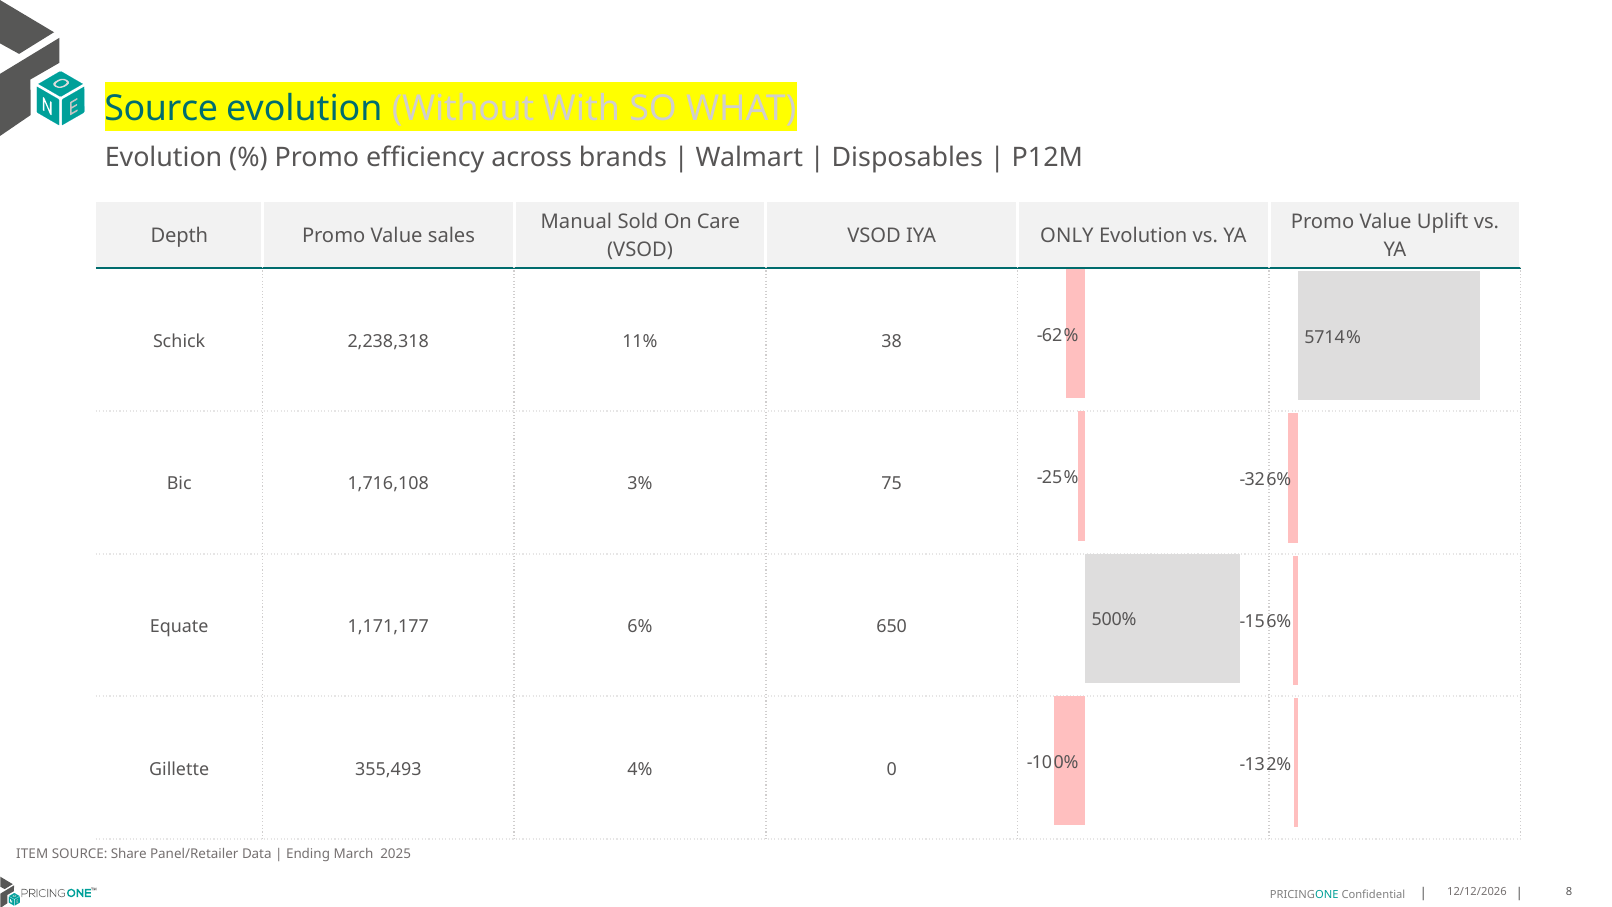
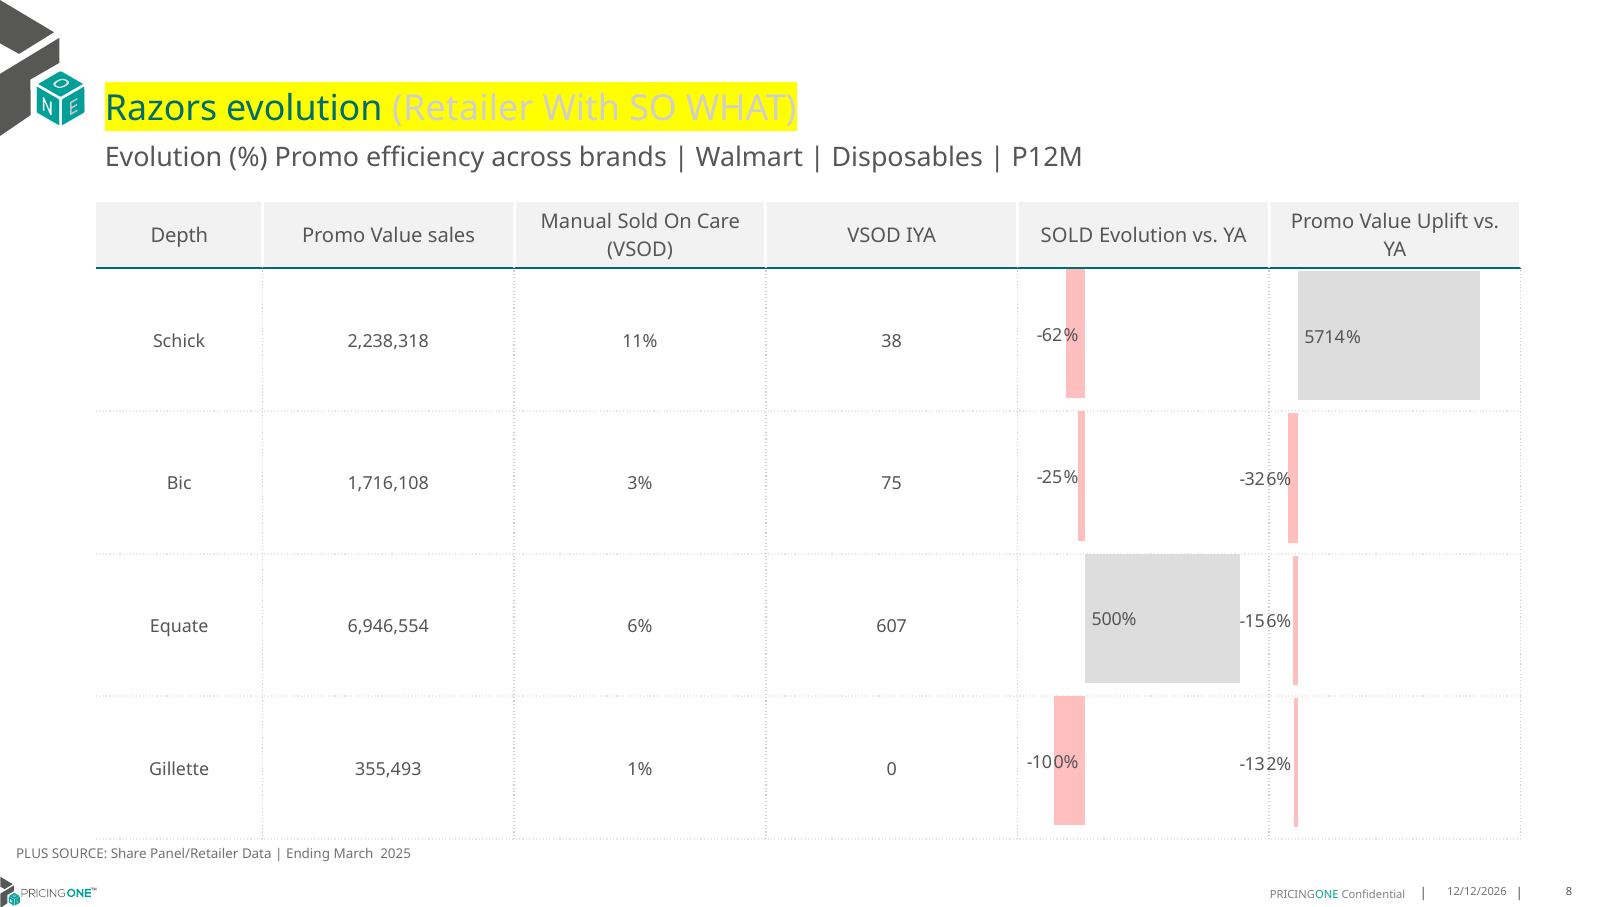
Source: Source -> Razors (161, 108)
Without: Without -> Retailer (463, 108)
IYA ONLY: ONLY -> SOLD (1067, 236)
1,171,177: 1,171,177 -> 6,946,554 (388, 627)
650: 650 -> 607 (892, 627)
4%: 4% -> 1% (640, 769)
ITEM: ITEM -> PLUS (32, 854)
